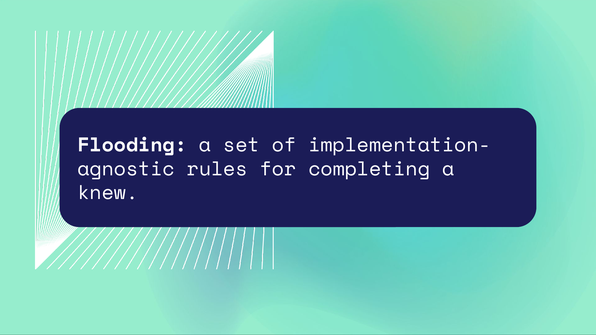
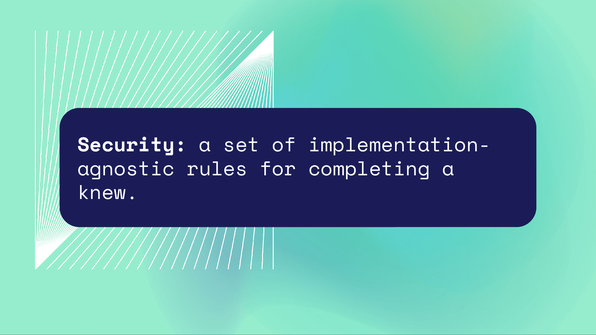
Flooding: Flooding -> Security (132, 145)
